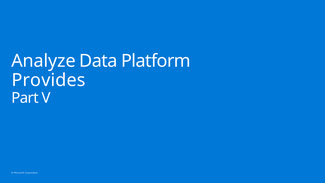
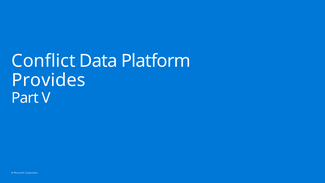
Analyze: Analyze -> Conflict (43, 61)
